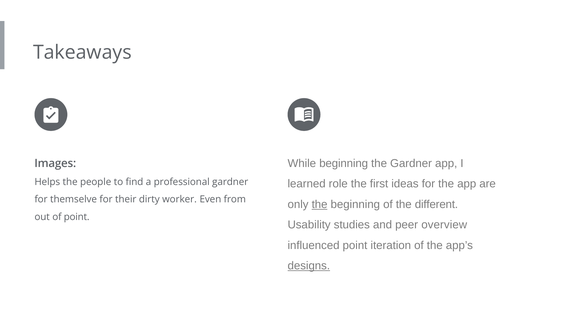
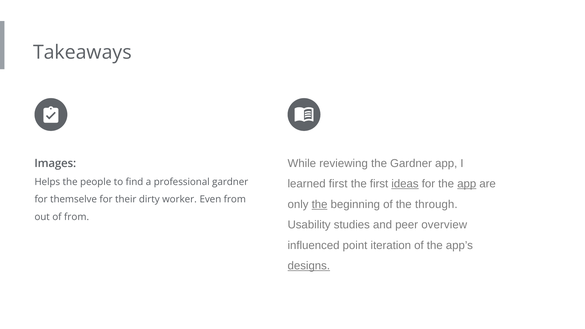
While beginning: beginning -> reviewing (344, 163)
learned role: role -> first (338, 184)
ideas underline: none -> present (405, 184)
app underline: none -> present (467, 184)
different: different -> through (436, 204)
of point: point -> from (77, 217)
